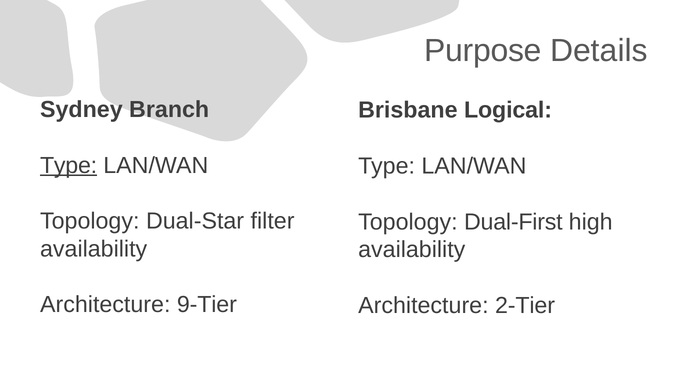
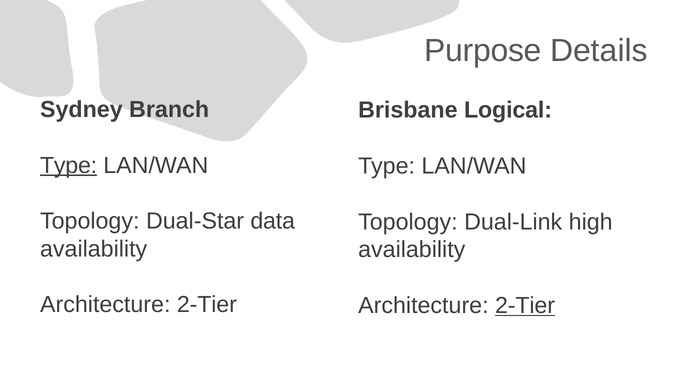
filter: filter -> data (273, 221)
Dual-First: Dual-First -> Dual-Link (513, 222)
9-Tier: 9-Tier -> 2-Tier (207, 305)
2-Tier underline: none -> present (525, 306)
